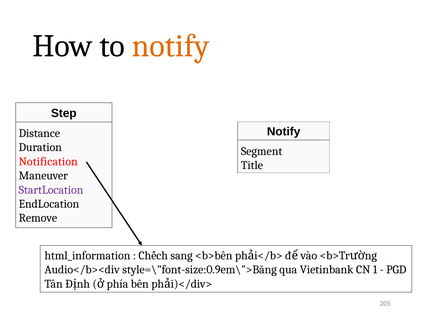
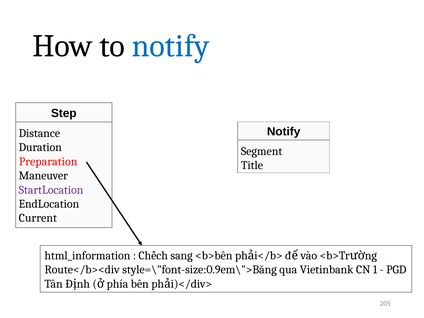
notify colour: orange -> blue (171, 46)
Notification: Notification -> Preparation (48, 162)
Remove: Remove -> Current (38, 218)
Audio</b><div: Audio</b><div -> Route</b><div (82, 270)
